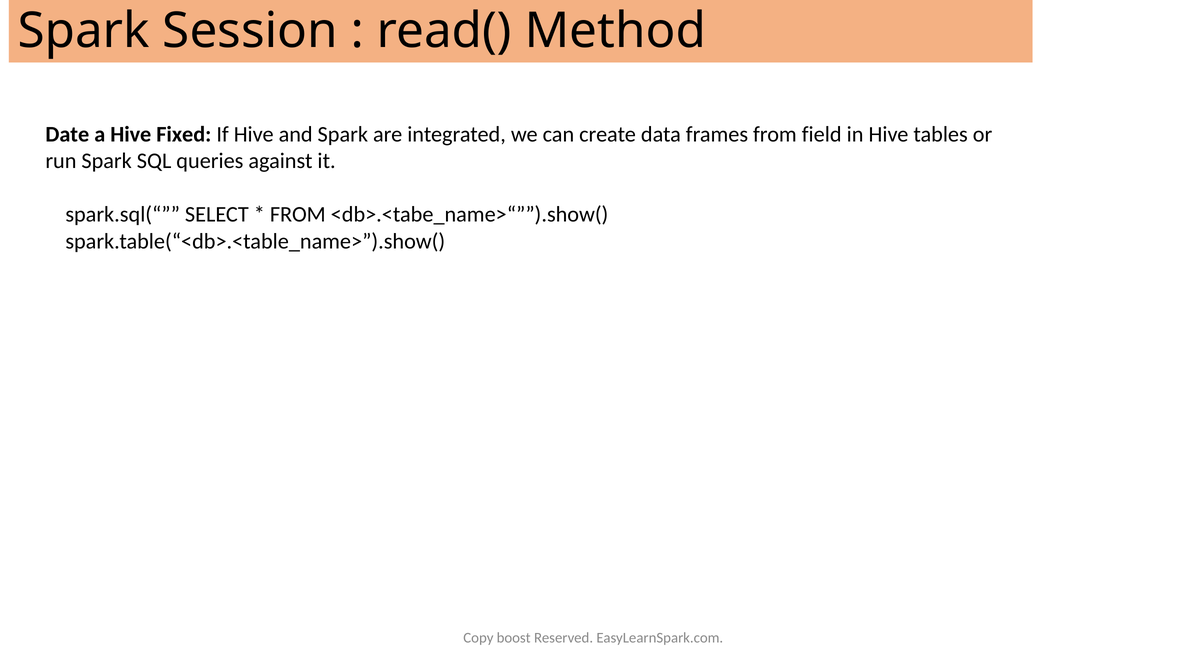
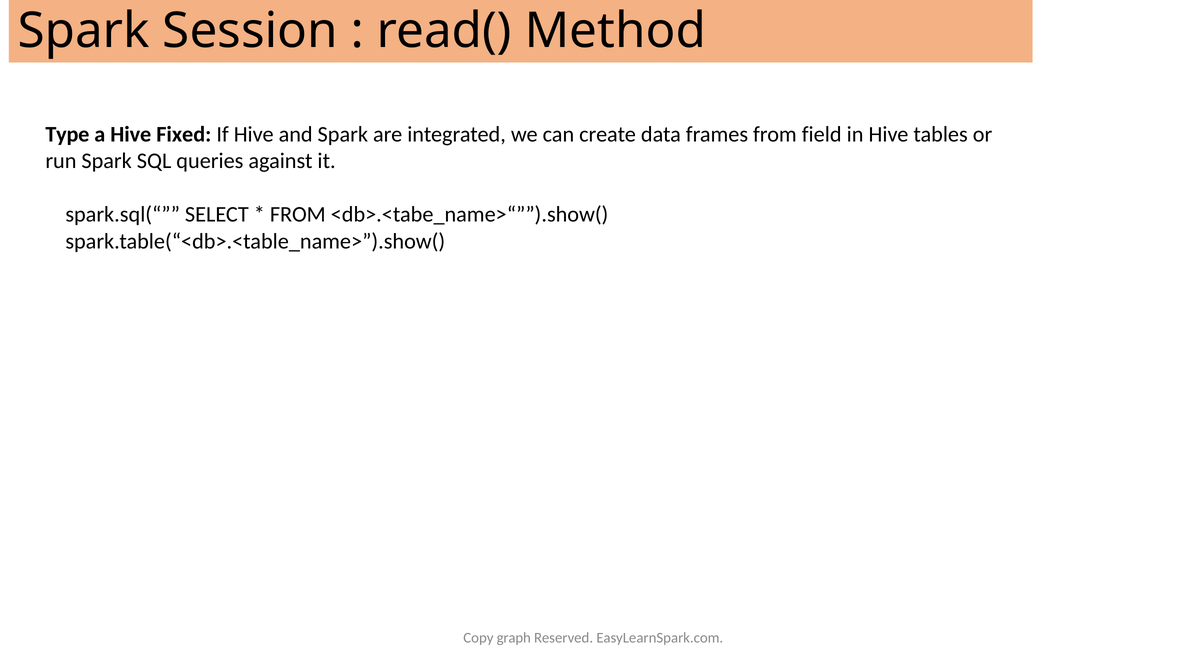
Date: Date -> Type (67, 134)
boost: boost -> graph (514, 637)
